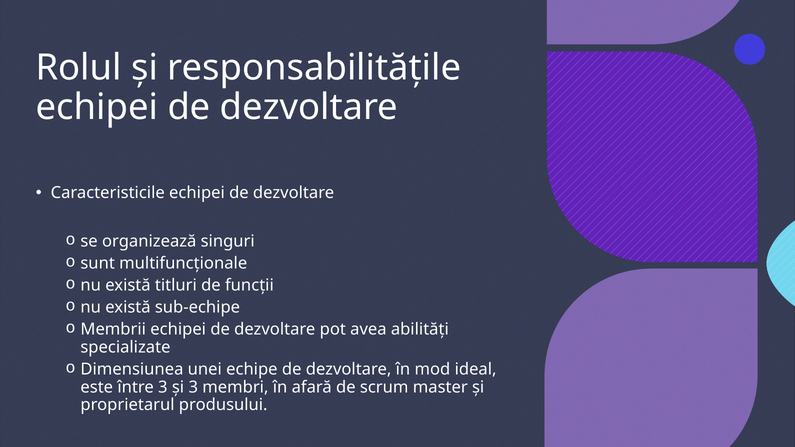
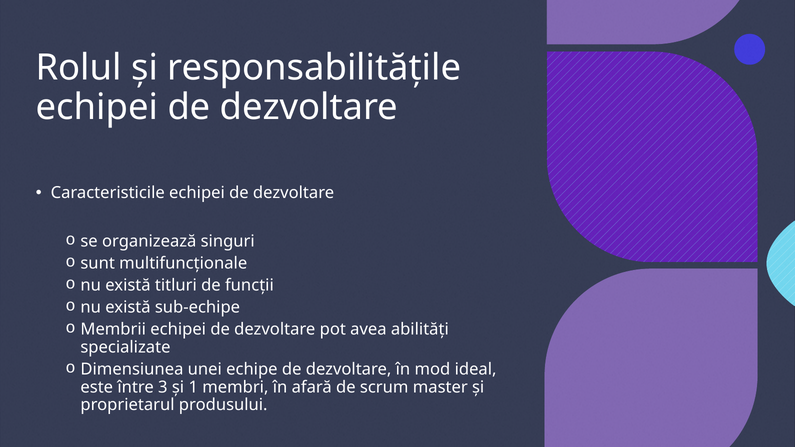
și 3: 3 -> 1 (193, 387)
